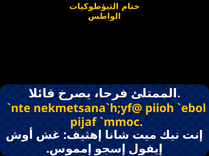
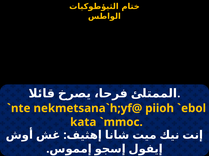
pijaf: pijaf -> kata (83, 123)
